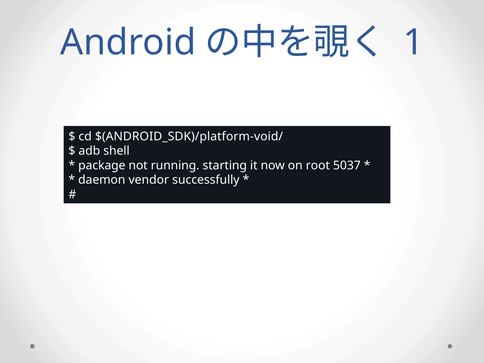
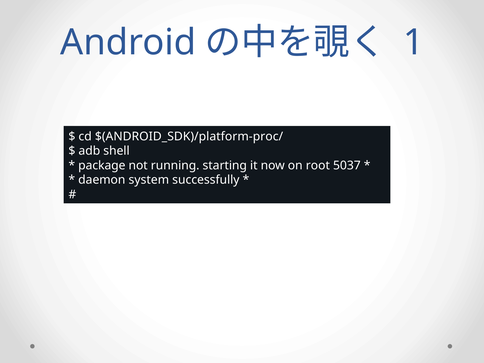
$(ANDROID_SDK)/platform-void/: $(ANDROID_SDK)/platform-void/ -> $(ANDROID_SDK)/platform-proc/ (189, 136)
vendor: vendor -> system (149, 180)
